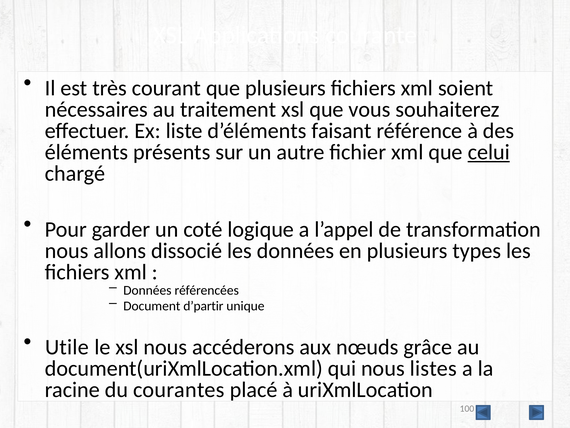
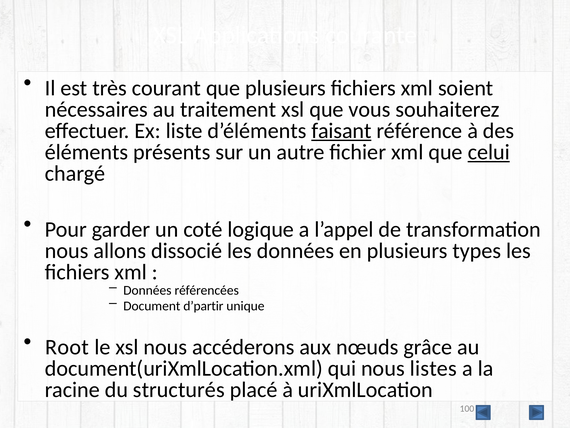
faisant underline: none -> present (342, 131)
Utile: Utile -> Root (67, 347)
courantes: courantes -> structurés (179, 389)
